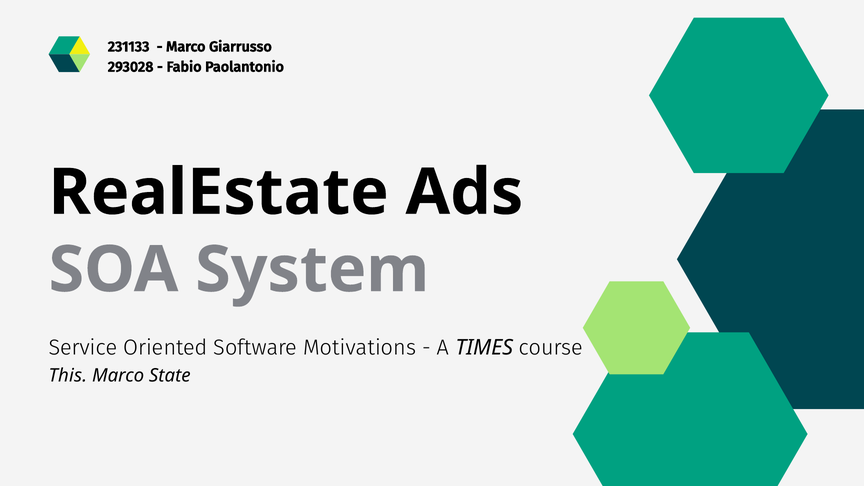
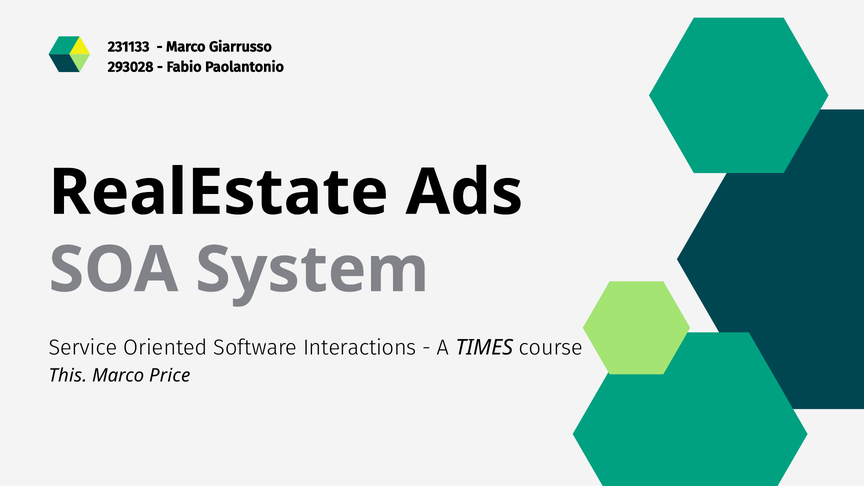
Motivations: Motivations -> Interactions (360, 348)
State: State -> Price (170, 375)
